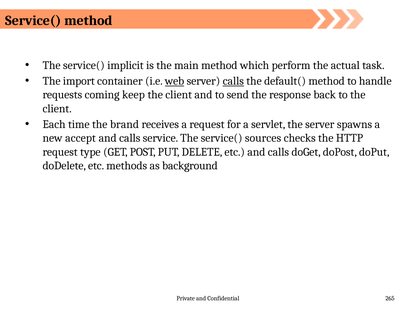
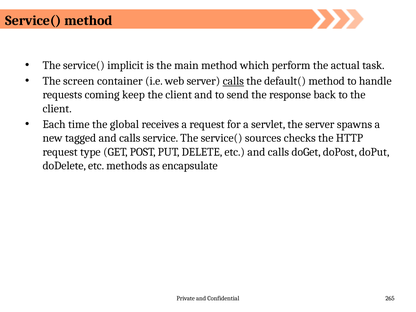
import: import -> screen (79, 81)
web underline: present -> none (174, 81)
brand: brand -> global (125, 124)
accept: accept -> tagged (81, 138)
background: background -> encapsulate (190, 166)
